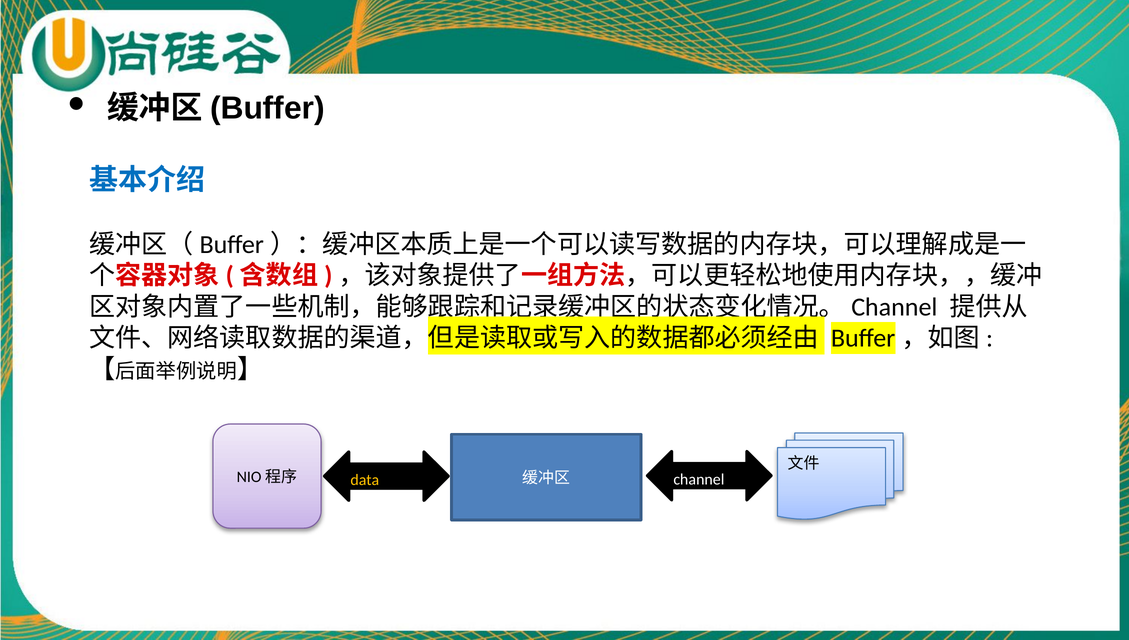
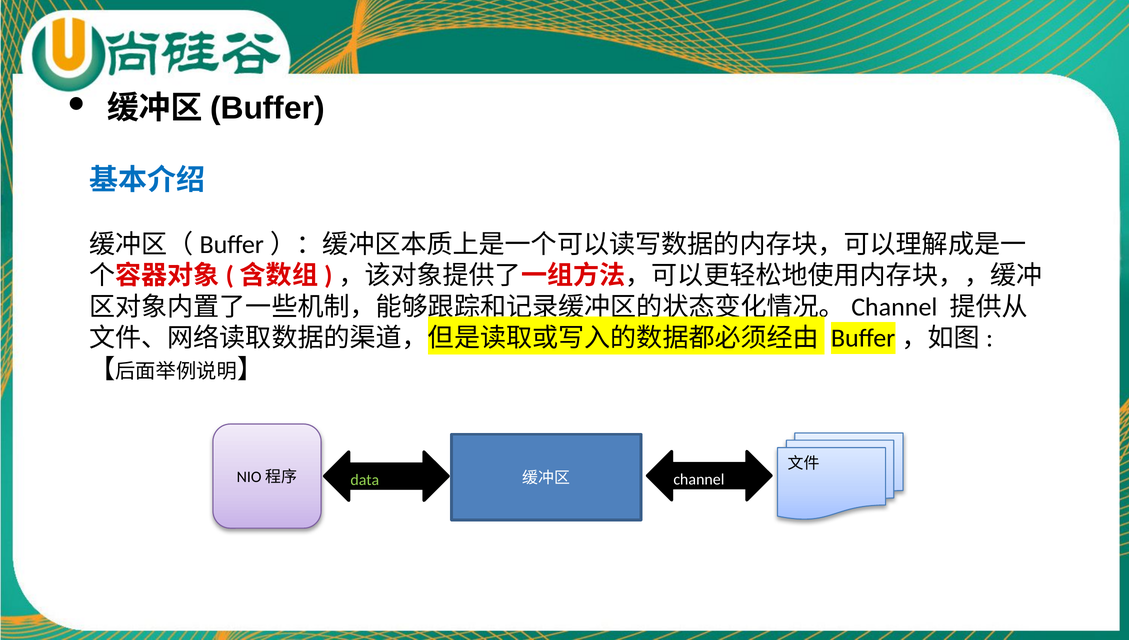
data colour: yellow -> light green (365, 480)
